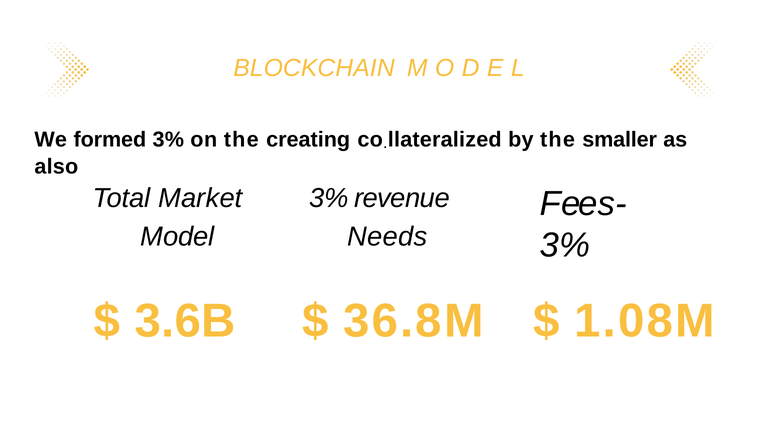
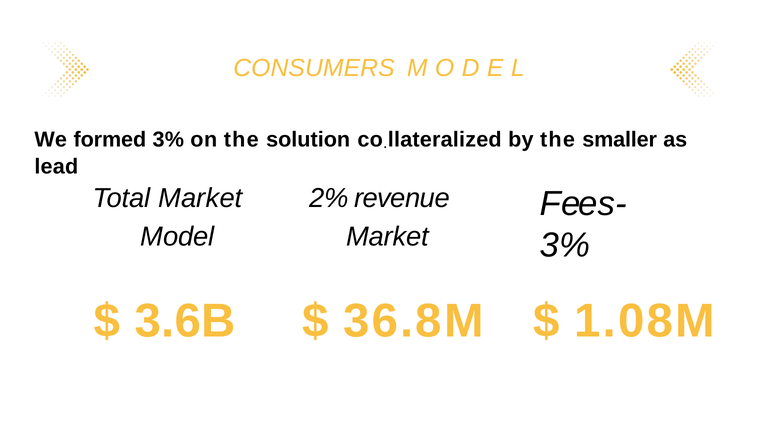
BLOCKCHAIN: BLOCKCHAIN -> CONSUMERS (314, 68)
creating: creating -> solution (308, 139)
also: also -> lead (56, 167)
3%: 3% -> 2% (329, 198)
Needs: Needs -> Market (387, 236)
